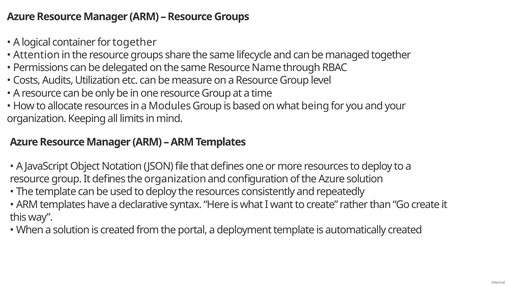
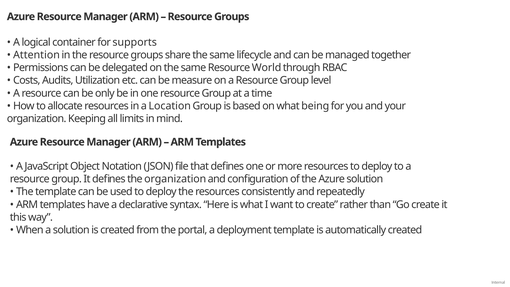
for together: together -> supports (135, 42)
Name: Name -> World (267, 68)
Modules: Modules -> Location (170, 106)
